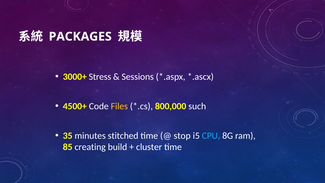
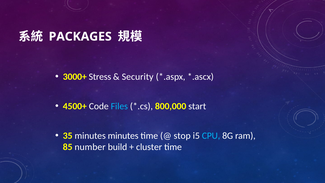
Sessions: Sessions -> Security (138, 77)
Files colour: yellow -> light blue (119, 106)
such: such -> start (197, 106)
minutes stitched: stitched -> minutes (123, 136)
creating: creating -> number (90, 147)
